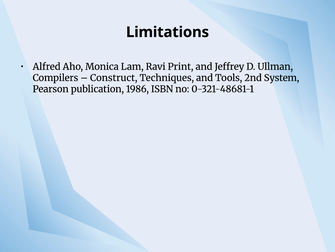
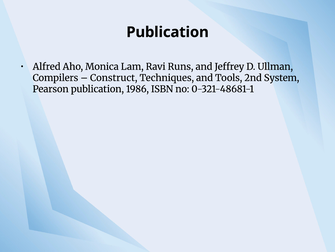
Limitations: Limitations -> Publication (168, 32)
Print: Print -> Runs (181, 67)
